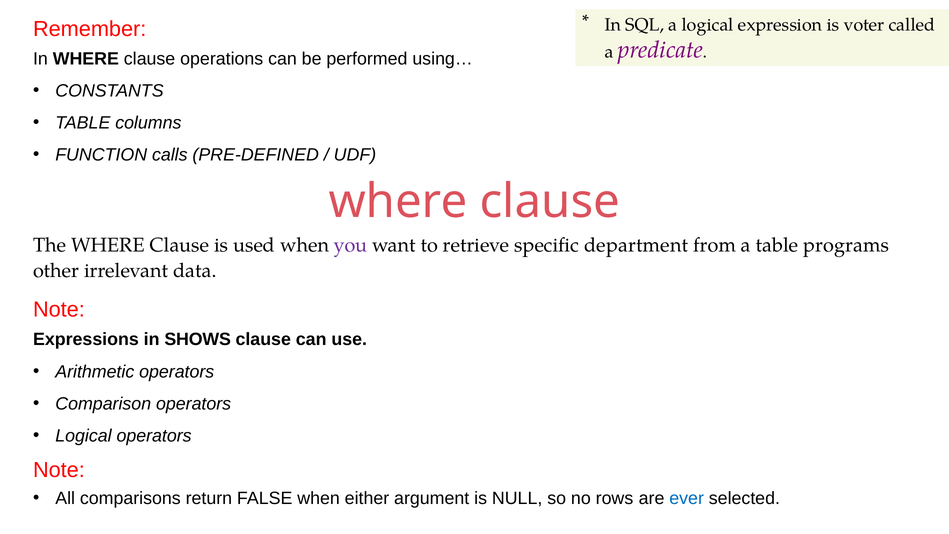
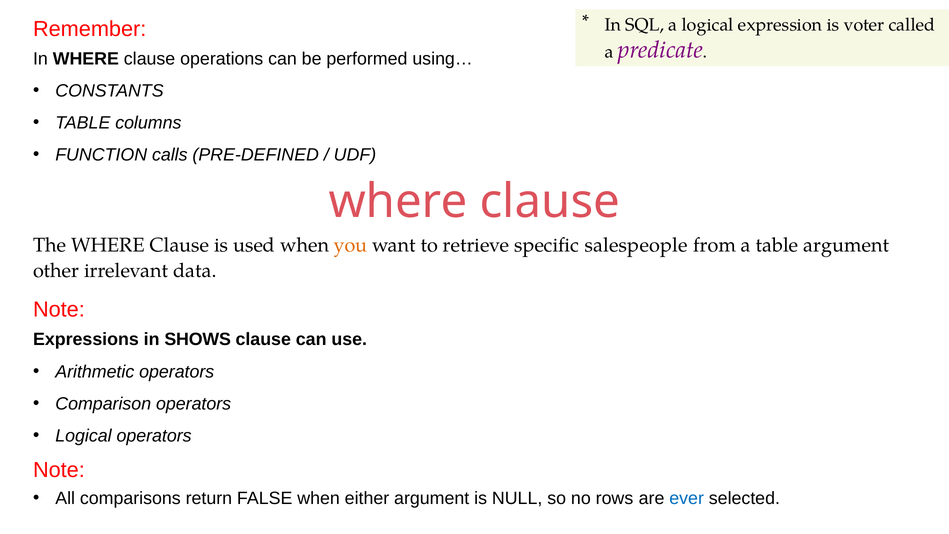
you colour: purple -> orange (351, 245)
department: department -> salespeople (636, 245)
table programs: programs -> argument (846, 245)
